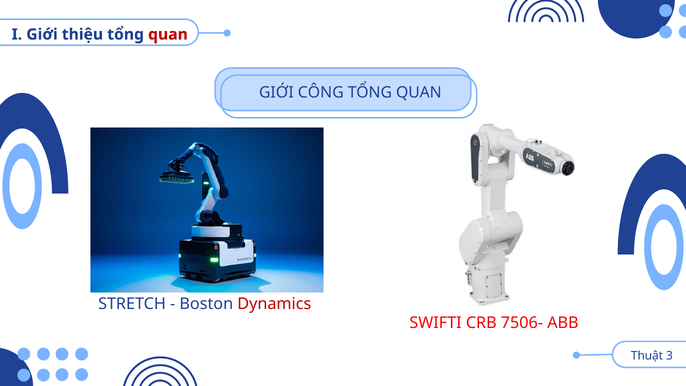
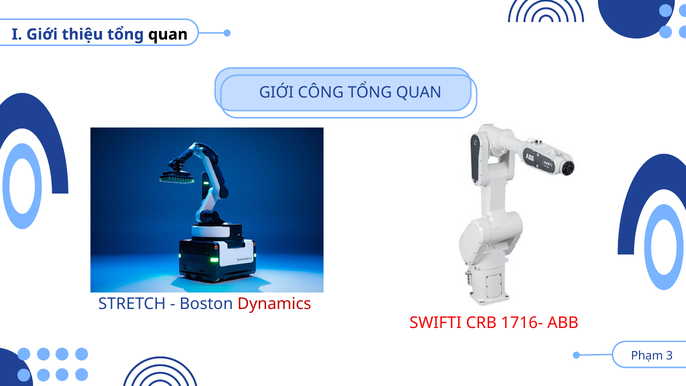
quan colour: red -> black (168, 34)
7506-: 7506- -> 1716- (522, 323)
Thuật: Thuật -> Phạm (647, 356)
